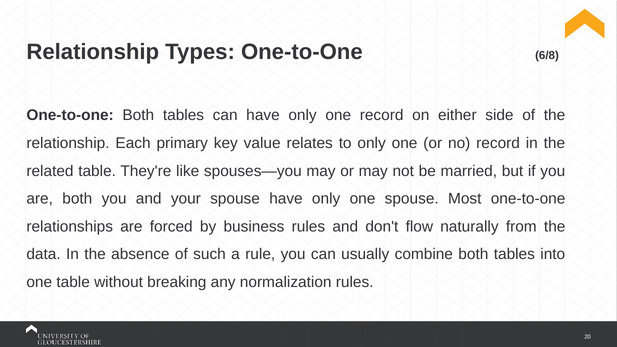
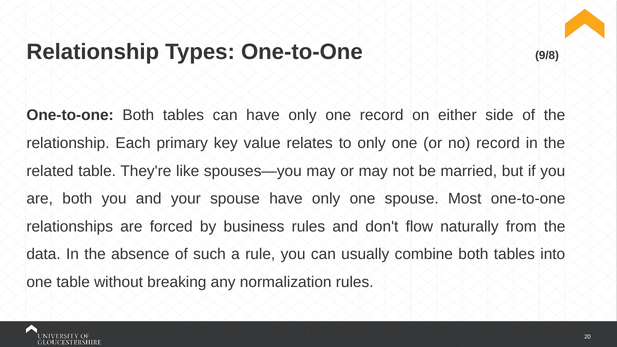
6/8: 6/8 -> 9/8 (547, 55)
